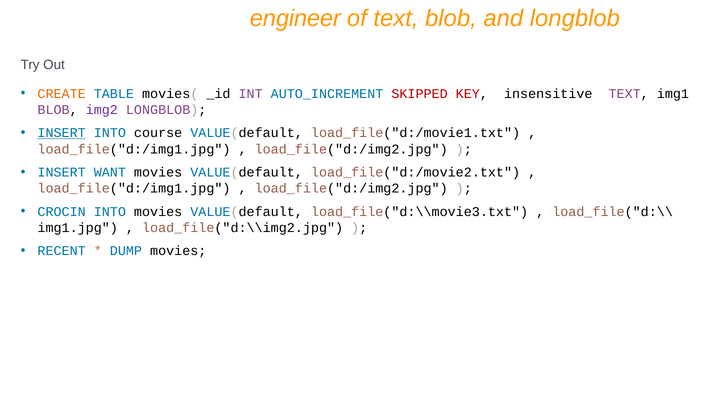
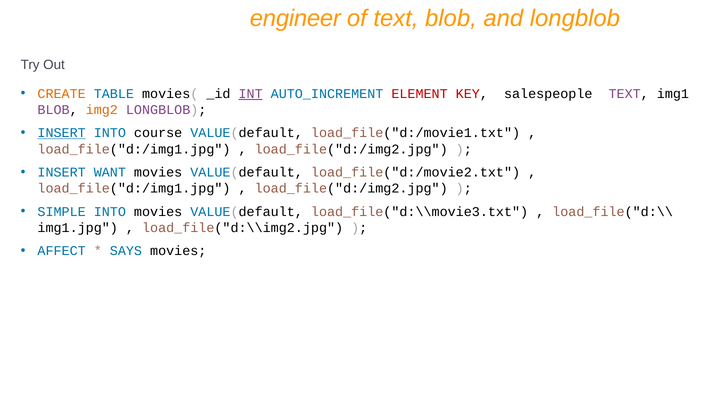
INT underline: none -> present (251, 94)
SKIPPED: SKIPPED -> ELEMENT (420, 94)
insensitive: insensitive -> salespeople (548, 94)
img2 colour: purple -> orange (102, 110)
CROCIN: CROCIN -> SIMPLE (62, 212)
RECENT: RECENT -> AFFECT (62, 251)
DUMP: DUMP -> SAYS (126, 251)
